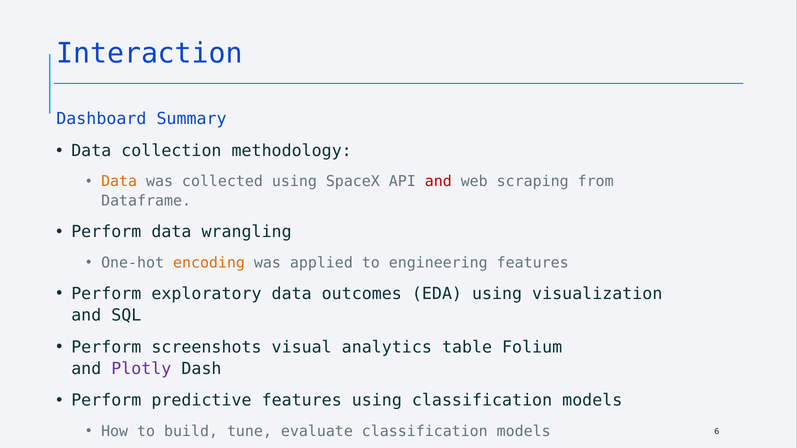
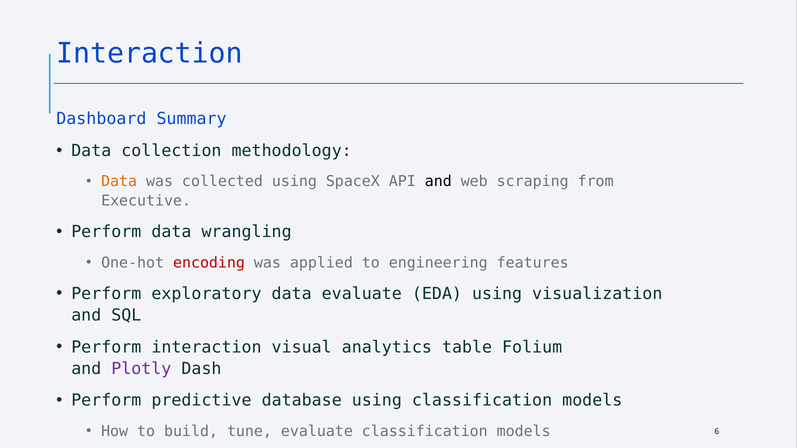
and colour: red -> black (438, 182)
Dataframe: Dataframe -> Executive (146, 201)
encoding colour: orange -> red (209, 263)
data outcomes: outcomes -> evaluate (362, 294)
Perform screenshots: screenshots -> interaction (206, 347)
predictive features: features -> database (302, 401)
